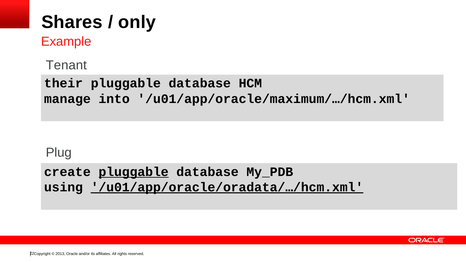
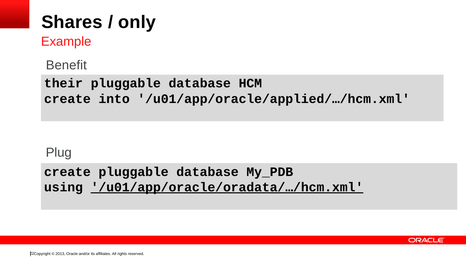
Tenant: Tenant -> Benefit (66, 65)
manage: manage -> create (67, 99)
/u01/app/oracle/maximum/…/hcm.xml: /u01/app/oracle/maximum/…/hcm.xml -> /u01/app/oracle/applied/…/hcm.xml (274, 99)
pluggable underline: present -> none (134, 172)
